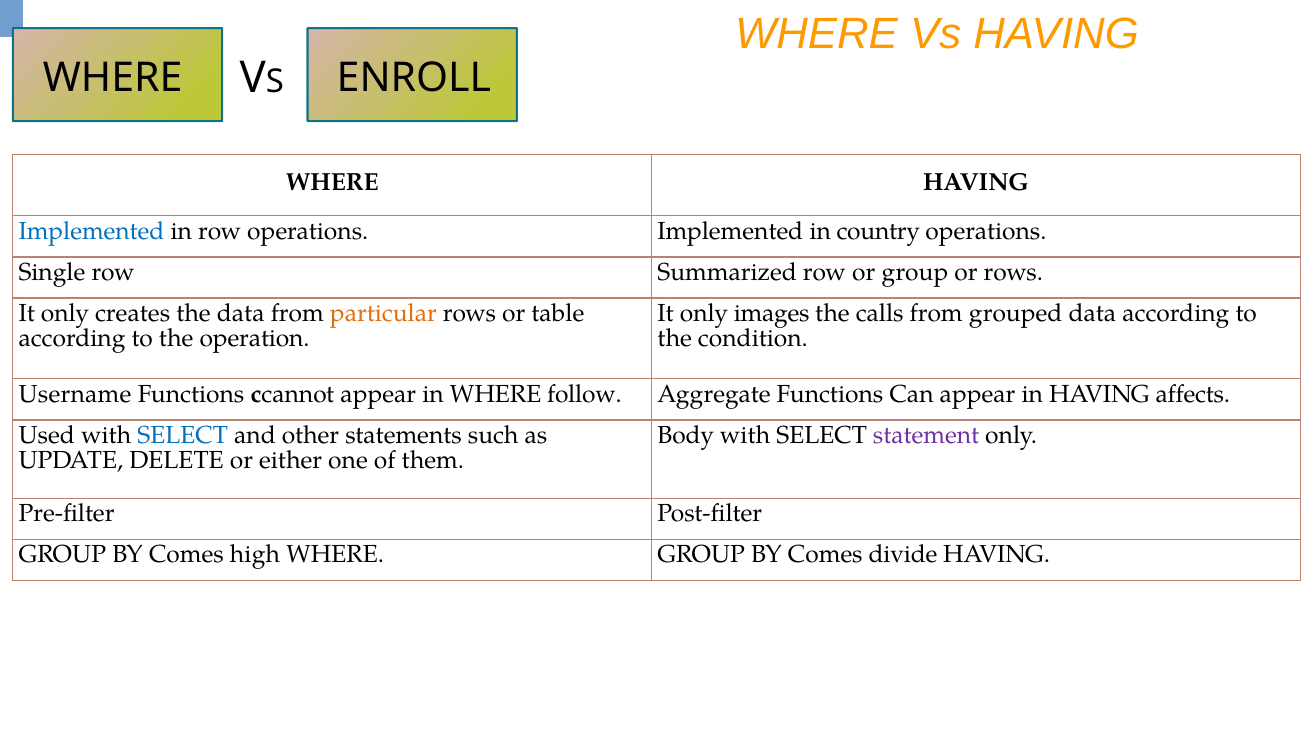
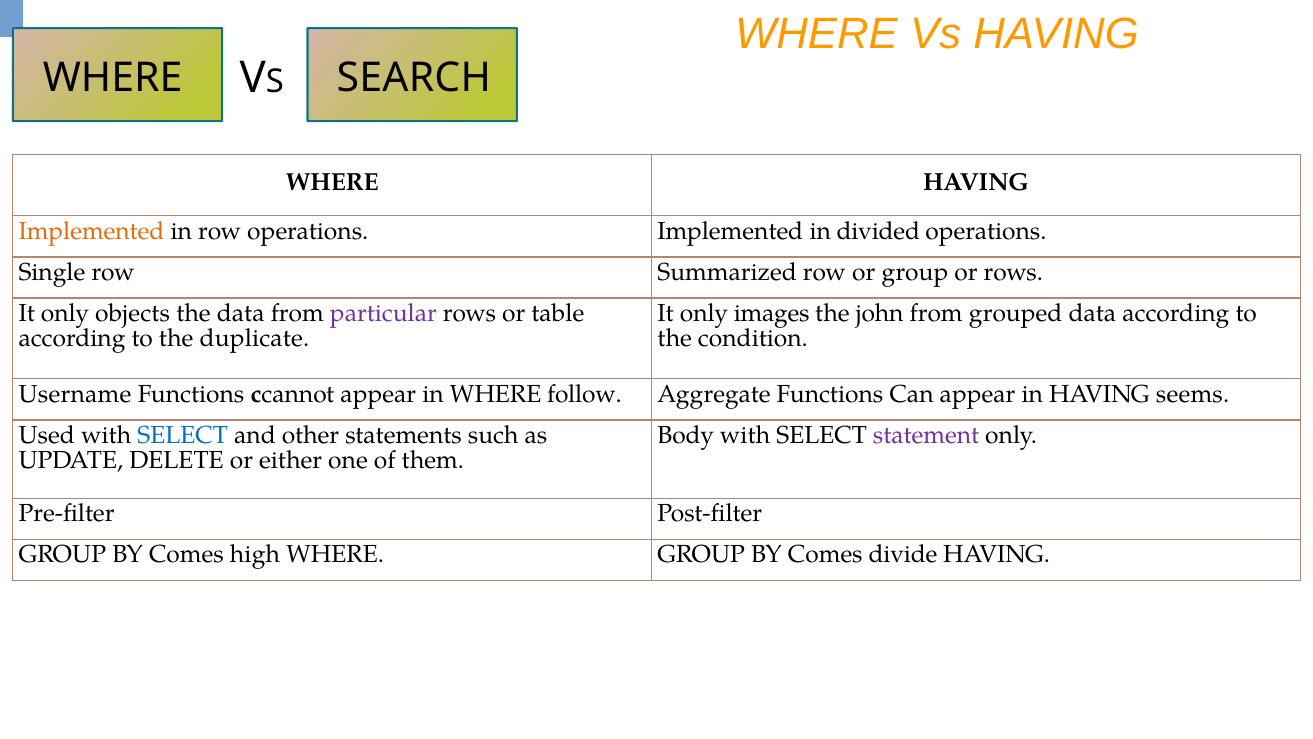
ENROLL: ENROLL -> SEARCH (414, 78)
Implemented colour: blue -> orange (91, 231)
country: country -> divided (878, 231)
creates: creates -> objects (133, 313)
particular colour: orange -> purple (383, 313)
calls: calls -> john (880, 313)
operation: operation -> duplicate (254, 338)
affects: affects -> seems (1193, 394)
